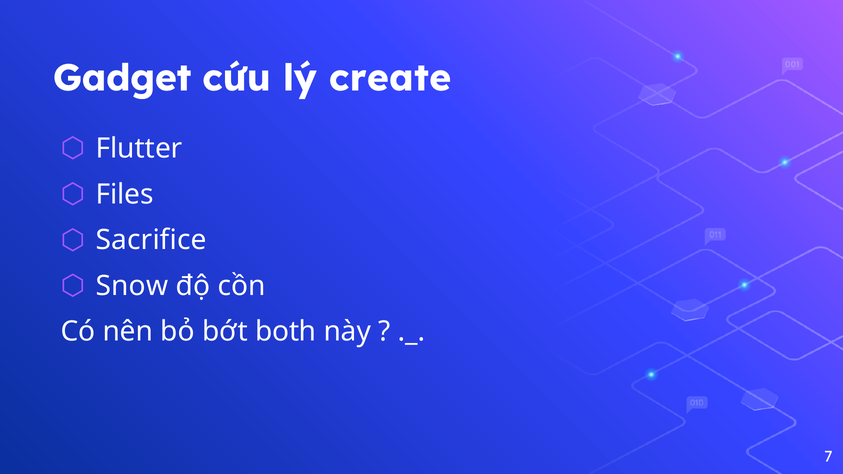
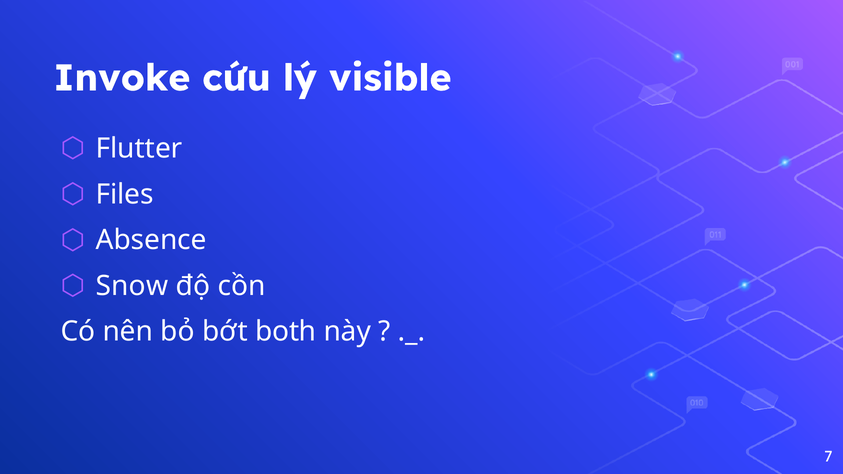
Gadget: Gadget -> Invoke (122, 78)
create: create -> visible (390, 78)
Sacrifice: Sacrifice -> Absence (151, 240)
